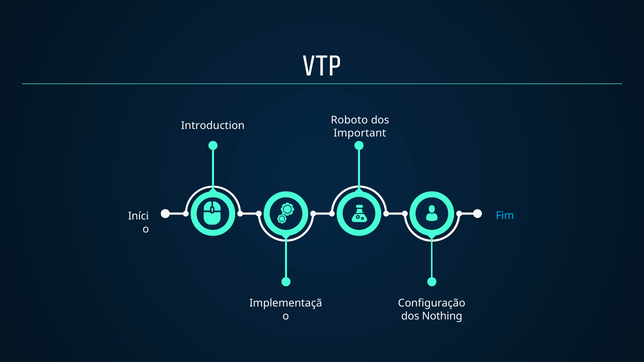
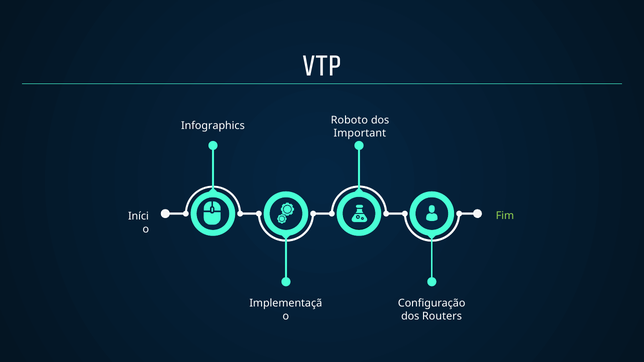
Introduction: Introduction -> Infographics (213, 126)
Fim colour: light blue -> light green (505, 216)
Nothing: Nothing -> Routers (442, 316)
